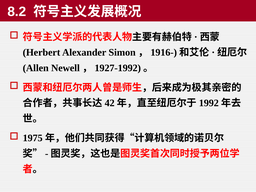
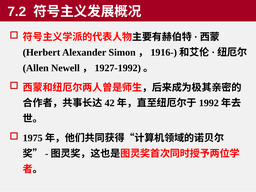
8.2: 8.2 -> 7.2 (17, 12)
